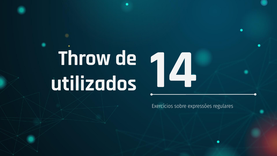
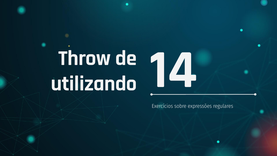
utilizados: utilizados -> utilizando (94, 83)
